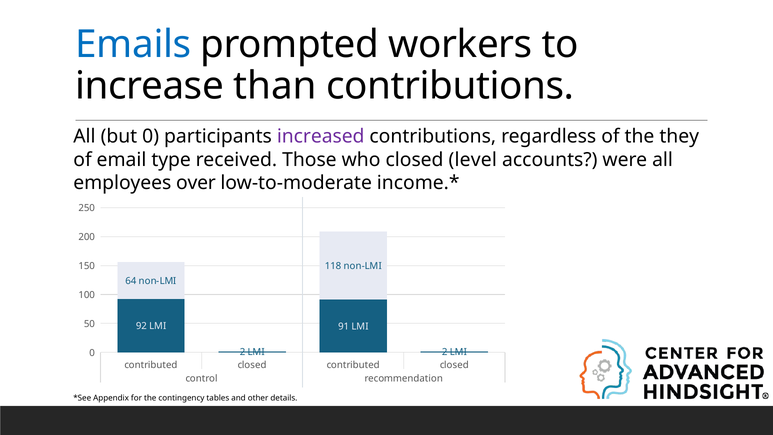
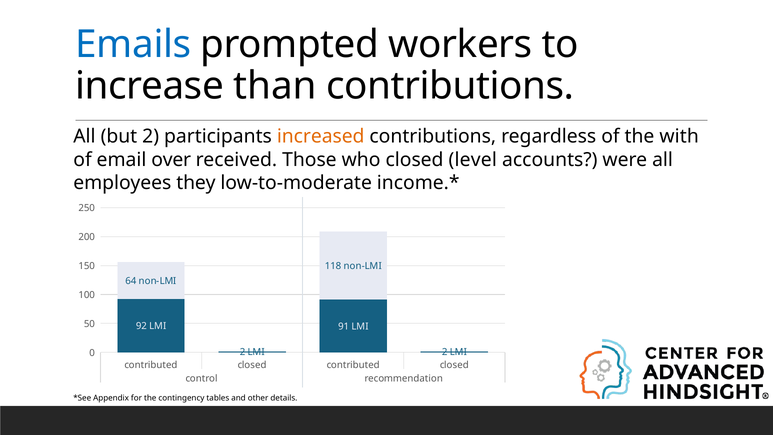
but 0: 0 -> 2 (151, 136)
increased colour: purple -> orange (321, 136)
they: they -> with (679, 136)
type: type -> over (171, 160)
over: over -> they (196, 183)
